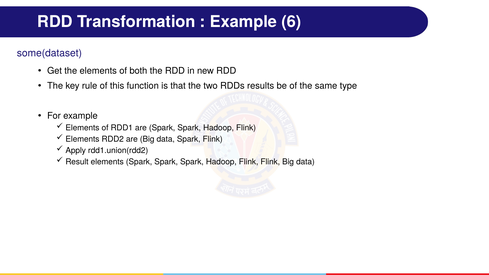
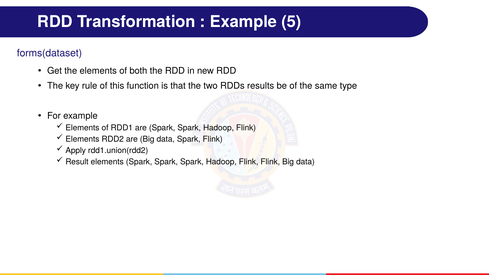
6: 6 -> 5 (291, 22)
some(dataset: some(dataset -> forms(dataset (49, 53)
